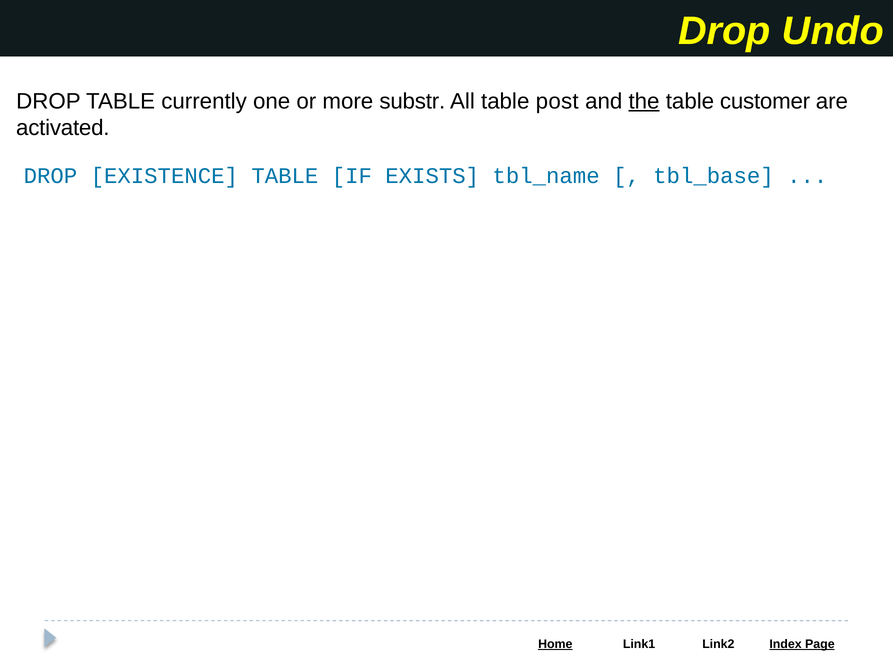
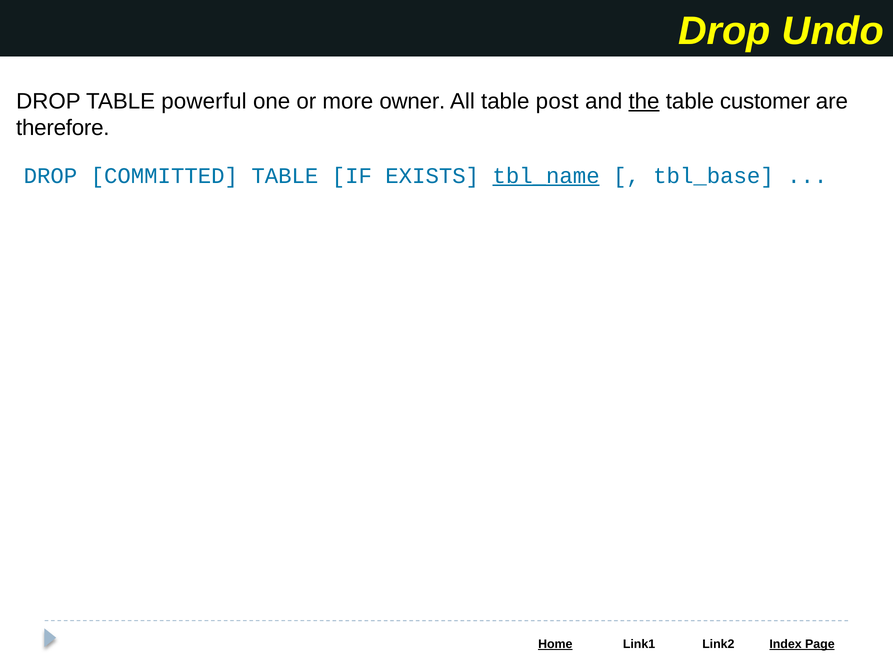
currently: currently -> powerful (204, 101)
substr: substr -> owner (412, 101)
activated: activated -> therefore (63, 128)
EXISTENCE: EXISTENCE -> COMMITTED (164, 176)
tbl_name underline: none -> present (546, 176)
